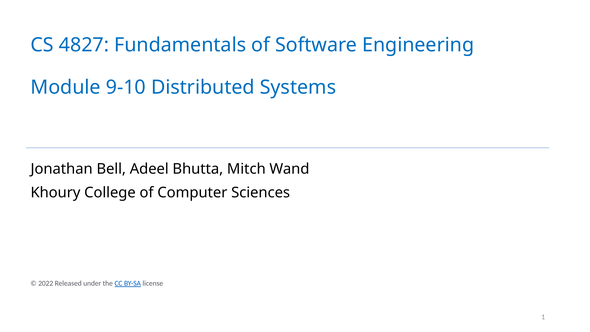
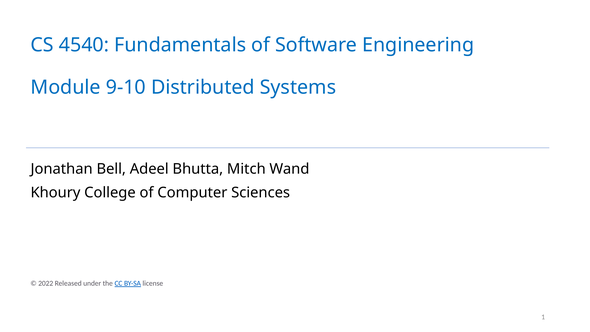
4827: 4827 -> 4540 (84, 45)
